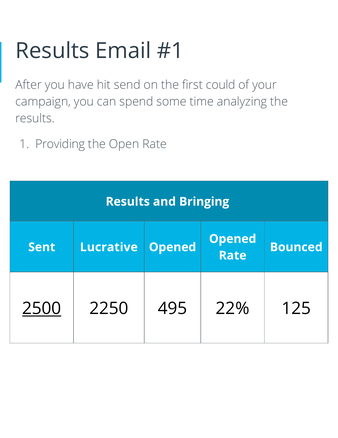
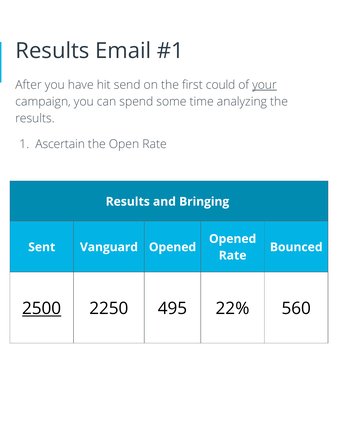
your underline: none -> present (265, 85)
Providing: Providing -> Ascertain (60, 144)
Lucrative: Lucrative -> Vanguard (109, 247)
125: 125 -> 560 (296, 308)
